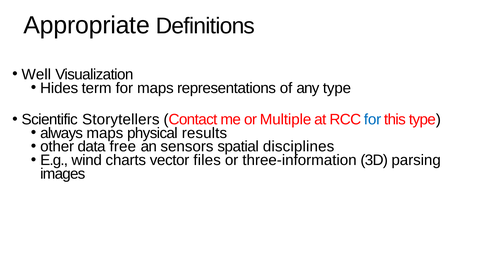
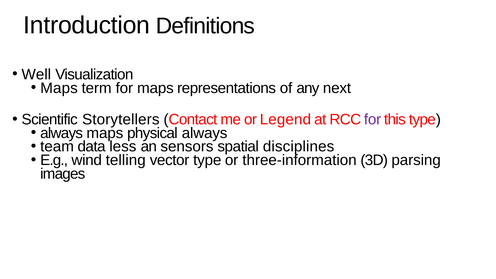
Appropriate: Appropriate -> Introduction (87, 25)
Hides: Hides -> Maps (59, 88)
any type: type -> next (337, 88)
Multiple: Multiple -> Legend (285, 120)
for colour: blue -> purple (373, 120)
physical results: results -> always (205, 133)
other: other -> team (57, 147)
free: free -> less (123, 147)
charts: charts -> telling (126, 160)
vector files: files -> type (207, 160)
